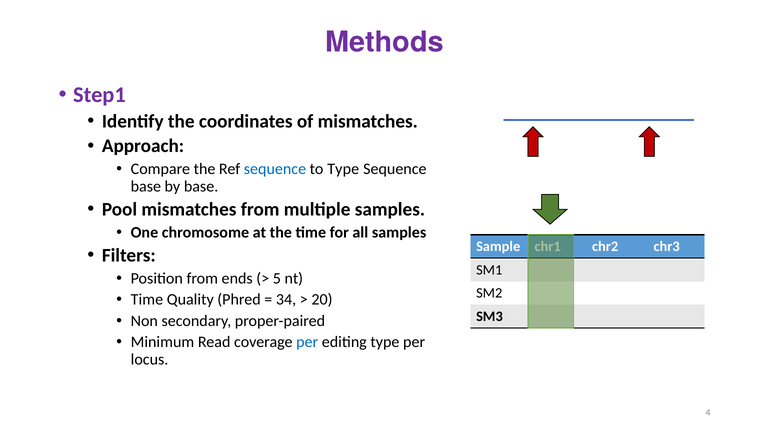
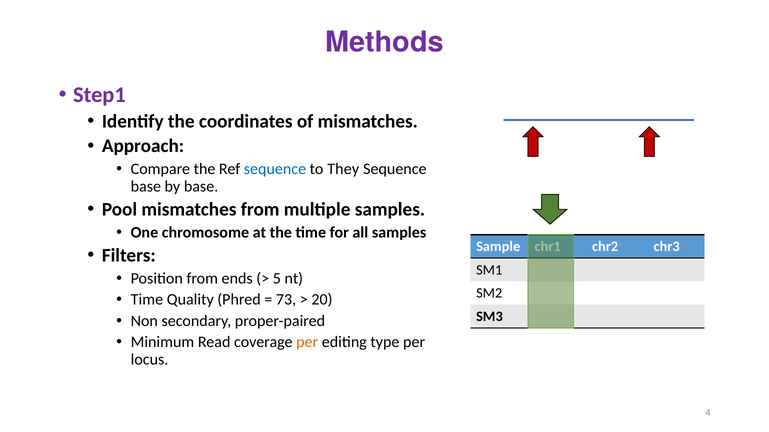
to Type: Type -> They (343, 169)
34: 34 -> 73 (286, 300)
per colour: blue -> orange (307, 343)
